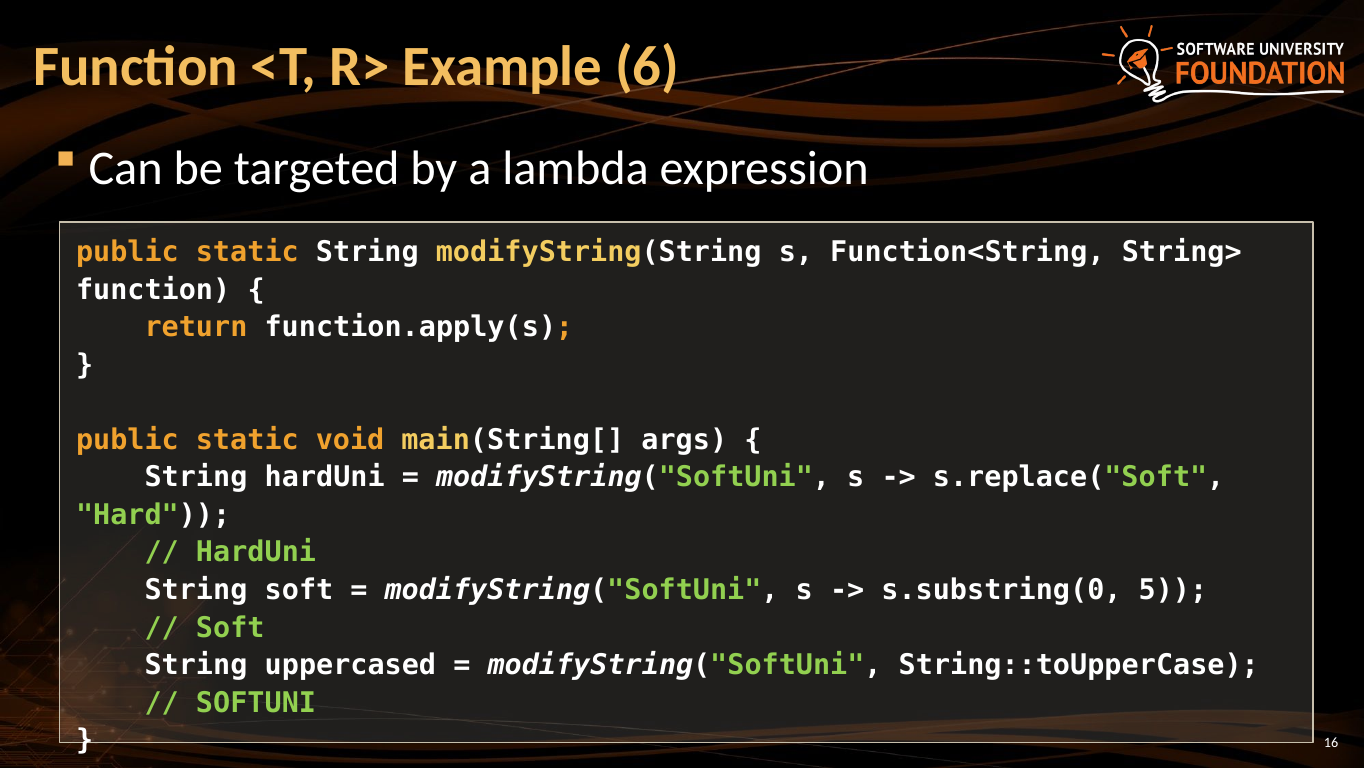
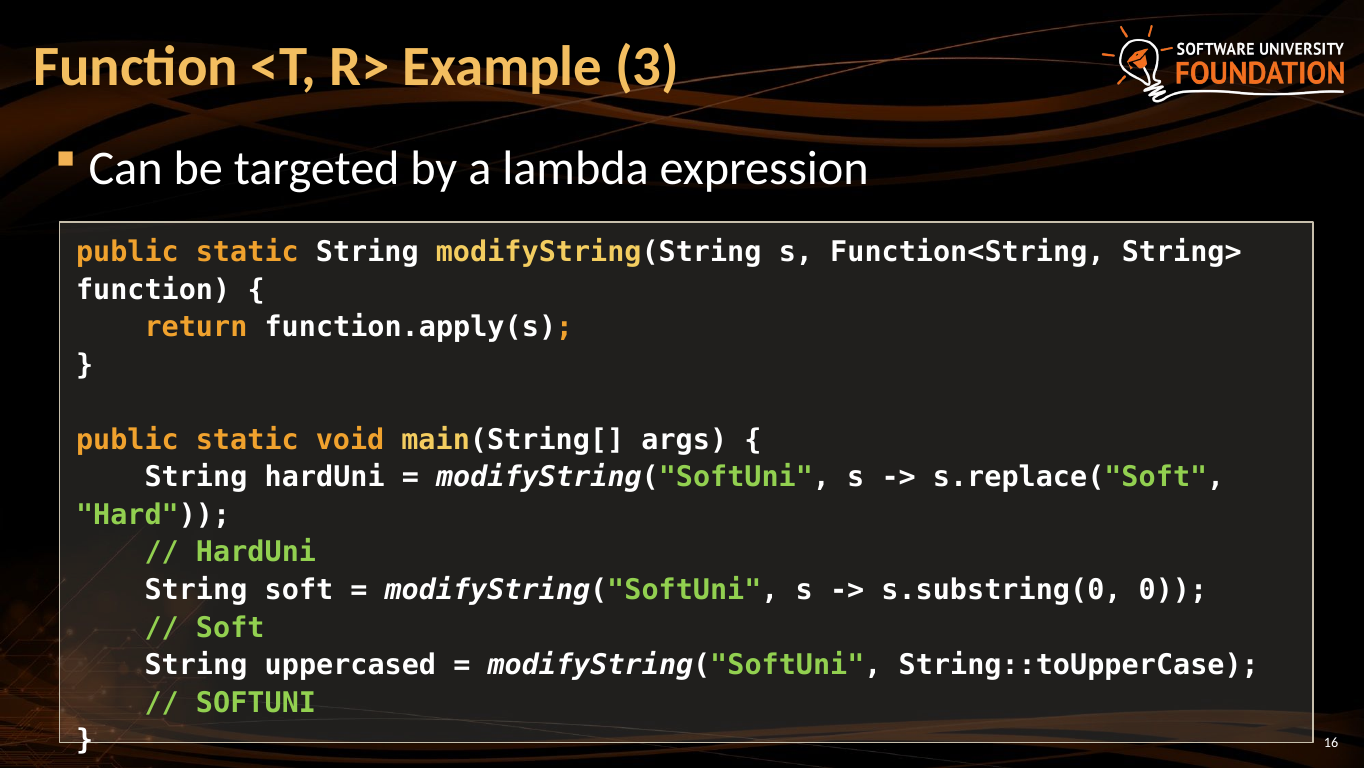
6: 6 -> 3 (647, 66)
5: 5 -> 0 (1173, 590)
